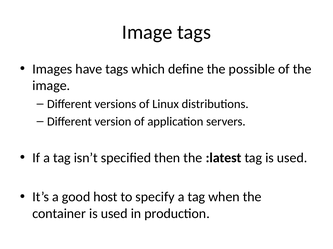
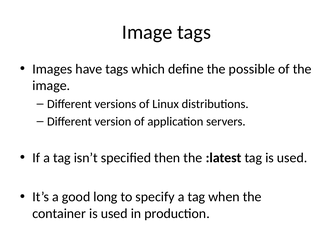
host: host -> long (105, 198)
